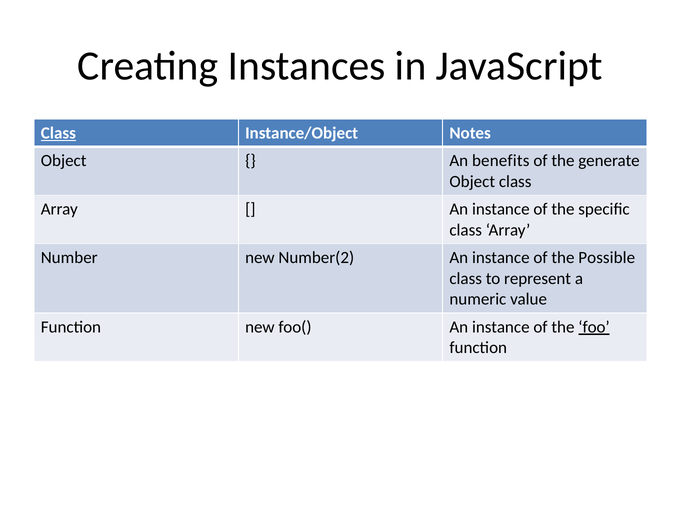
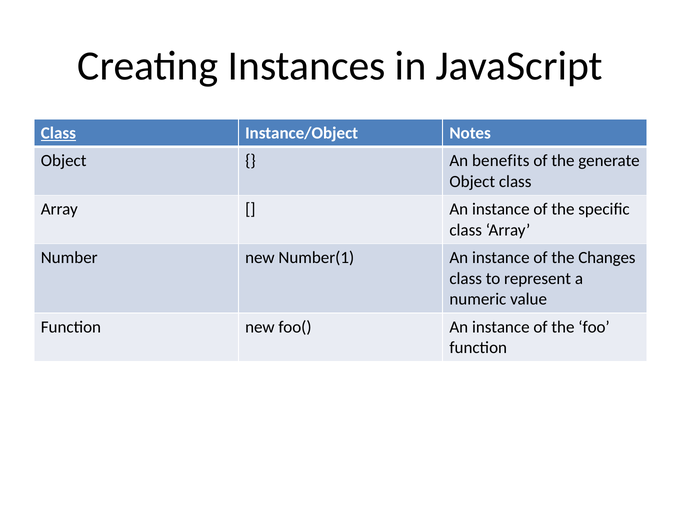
Number(2: Number(2 -> Number(1 (316, 258)
Possible: Possible -> Changes (607, 258)
foo underline: present -> none (594, 327)
